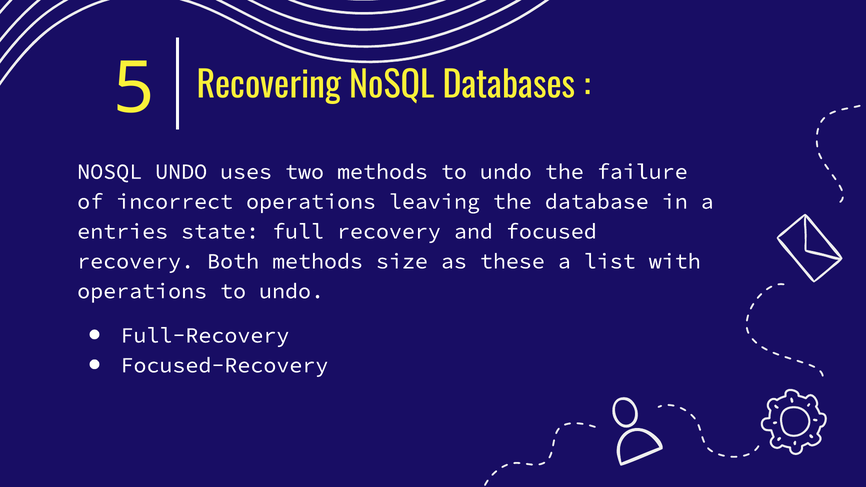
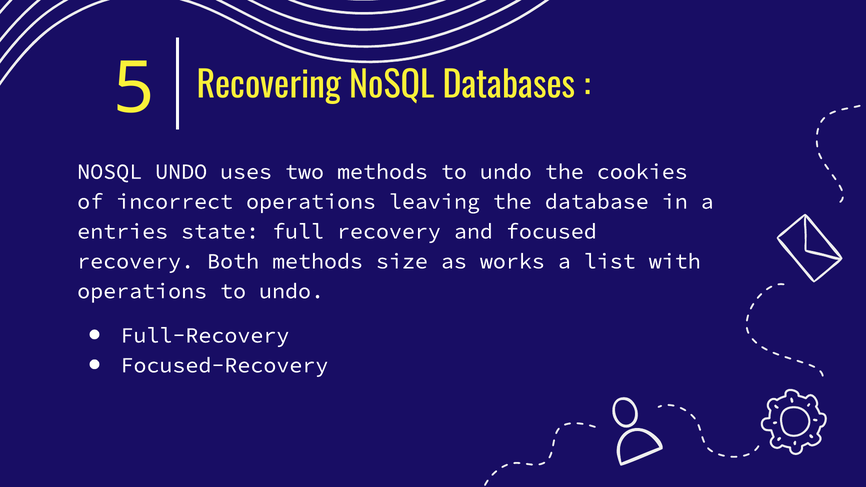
failure: failure -> cookies (642, 172)
these: these -> works (512, 261)
